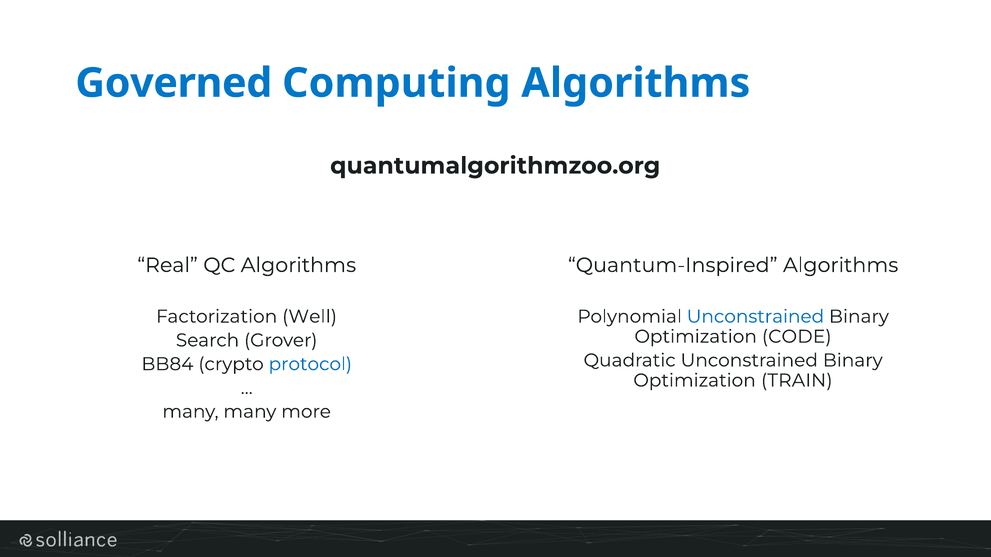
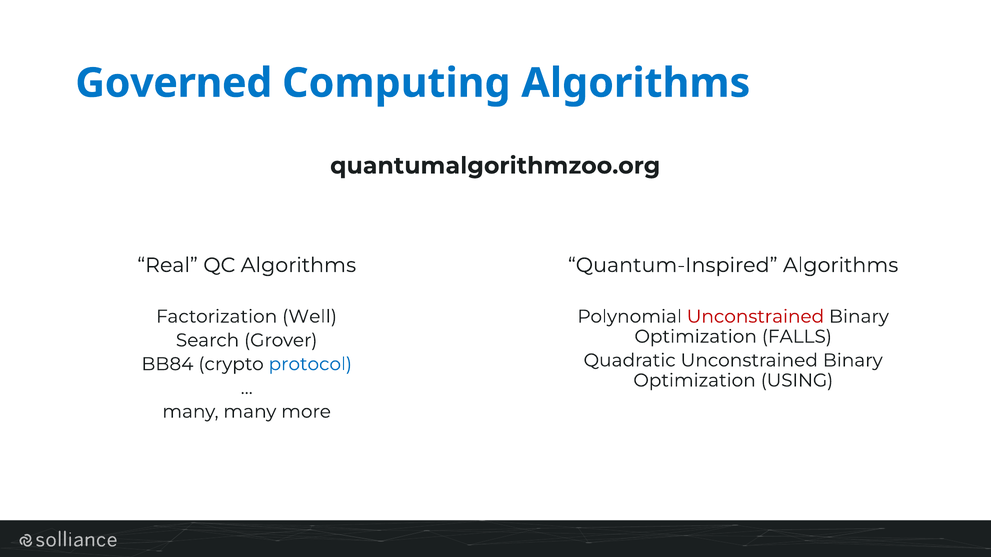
Unconstrained colour: blue -> red (755, 317)
CODE: CODE -> FALLS (797, 337)
TRAIN: TRAIN -> USING (797, 381)
